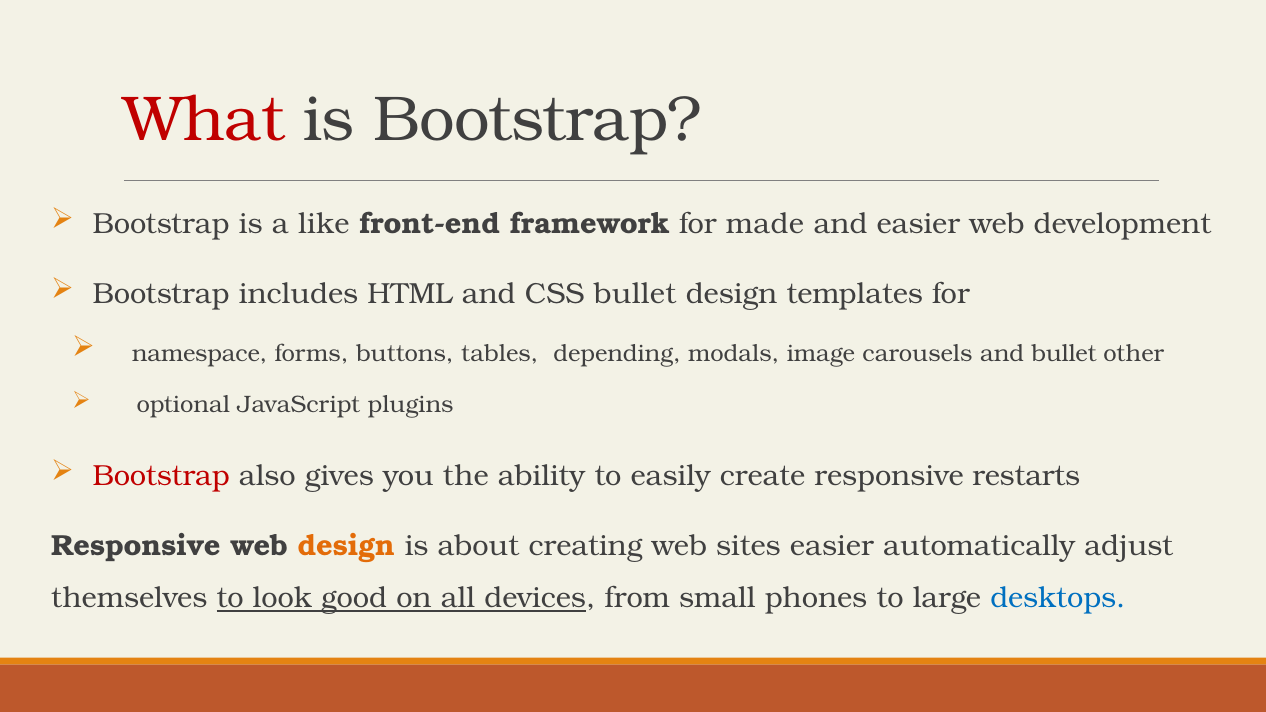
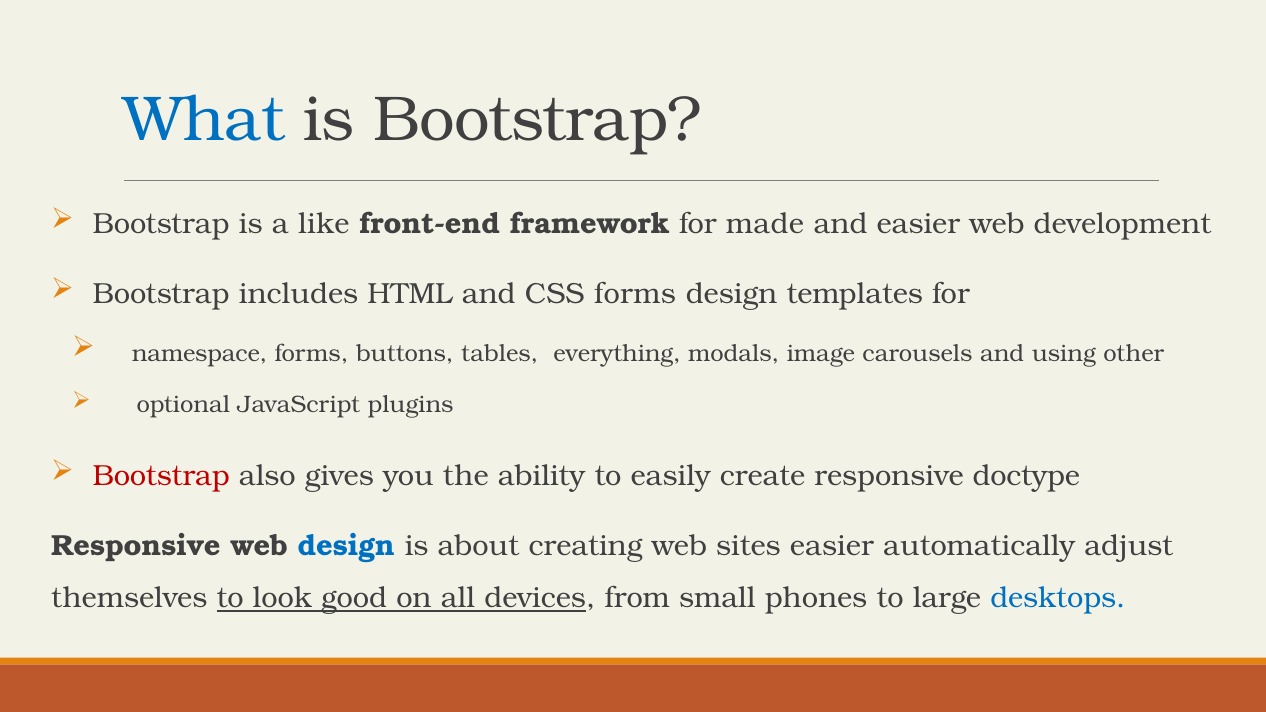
What colour: red -> blue (204, 120)
CSS bullet: bullet -> forms (635, 294)
depending: depending -> everything (617, 353)
and bullet: bullet -> using (1064, 353)
restarts: restarts -> doctype (1026, 476)
design colour: orange -> blue (346, 546)
